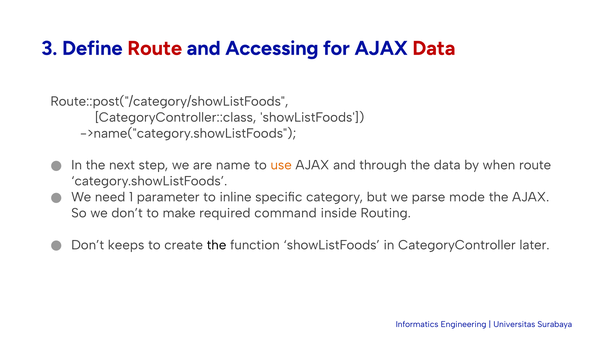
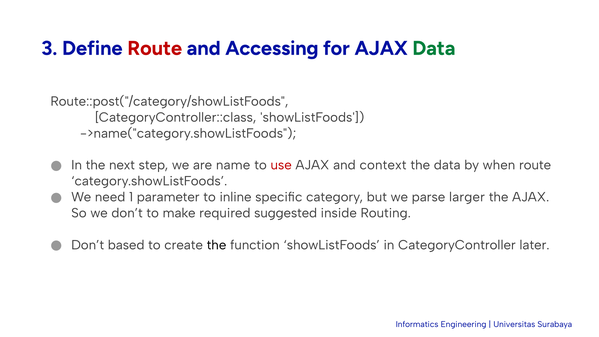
Data colour: red -> green (434, 48)
use colour: orange -> red (281, 165)
through: through -> context (383, 165)
mode: mode -> larger (467, 197)
command: command -> suggested (286, 213)
keeps: keeps -> based (126, 245)
